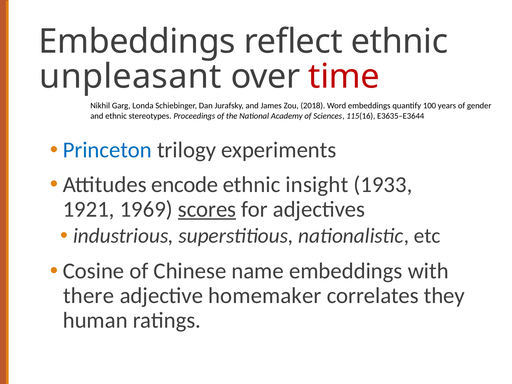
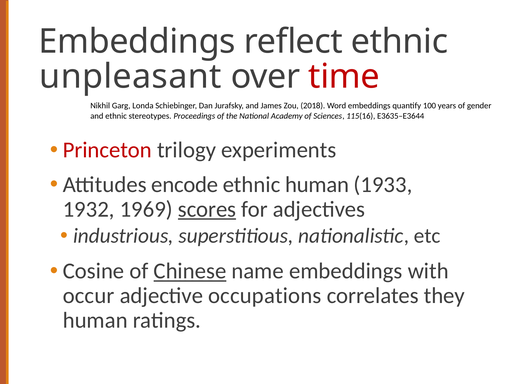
Princeton colour: blue -> red (107, 150)
ethnic insight: insight -> human (317, 185)
1921: 1921 -> 1932 (89, 209)
Chinese underline: none -> present (190, 271)
there: there -> occur (89, 296)
homemaker: homemaker -> occupations (265, 296)
